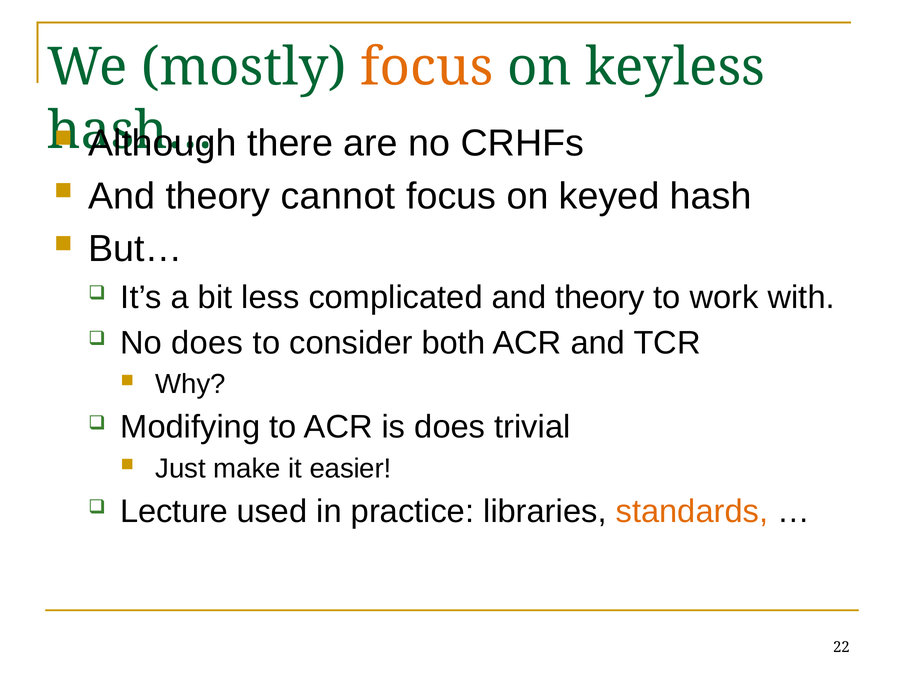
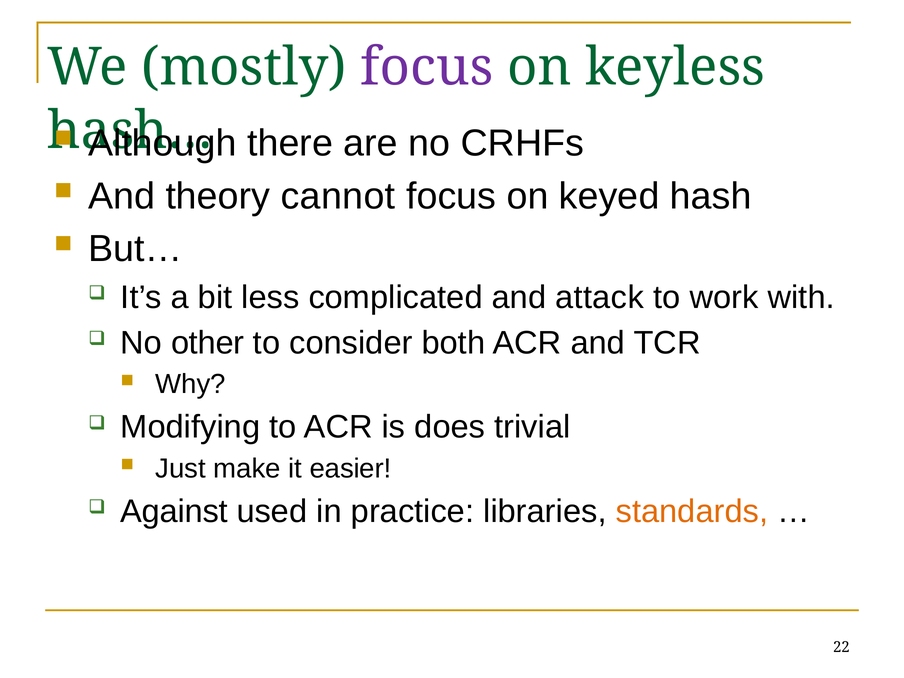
focus colour: orange -> purple (427, 67)
complicated and theory: theory -> attack (600, 297)
No does: does -> other (208, 343)
Lecture: Lecture -> Against (174, 512)
